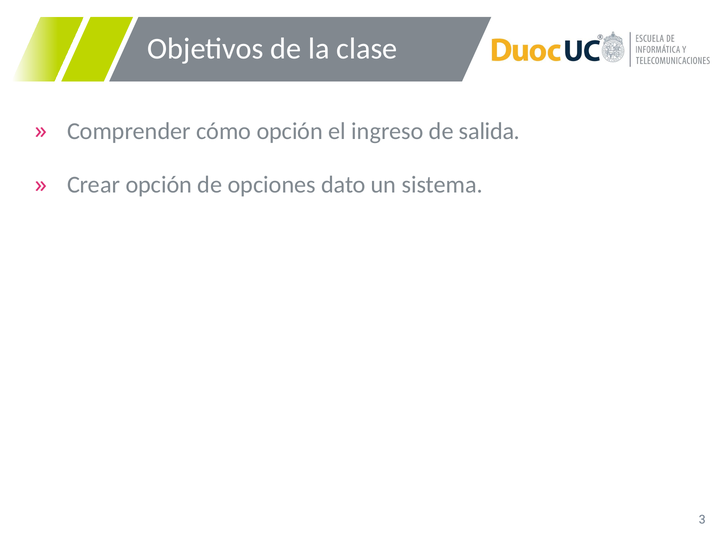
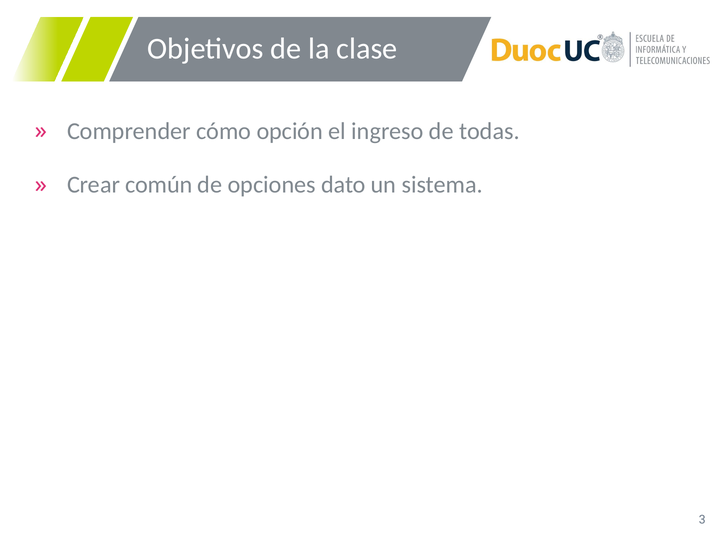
salida: salida -> todas (489, 131)
Crear opción: opción -> común (159, 185)
